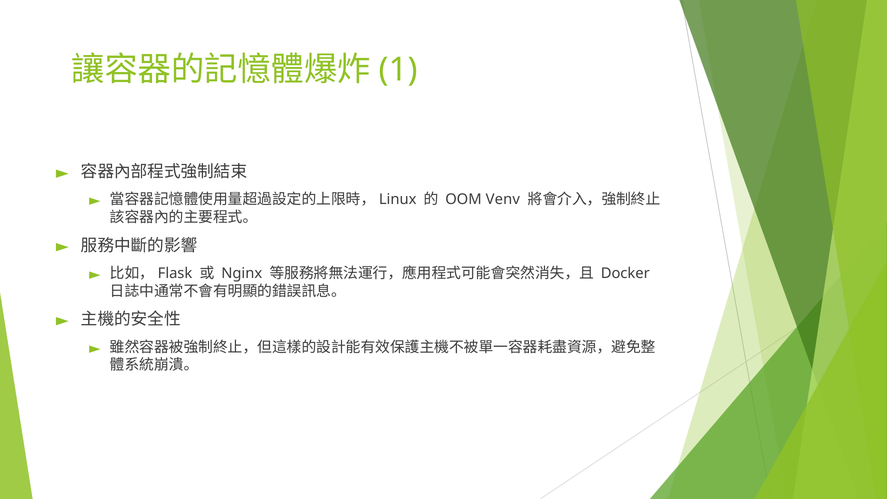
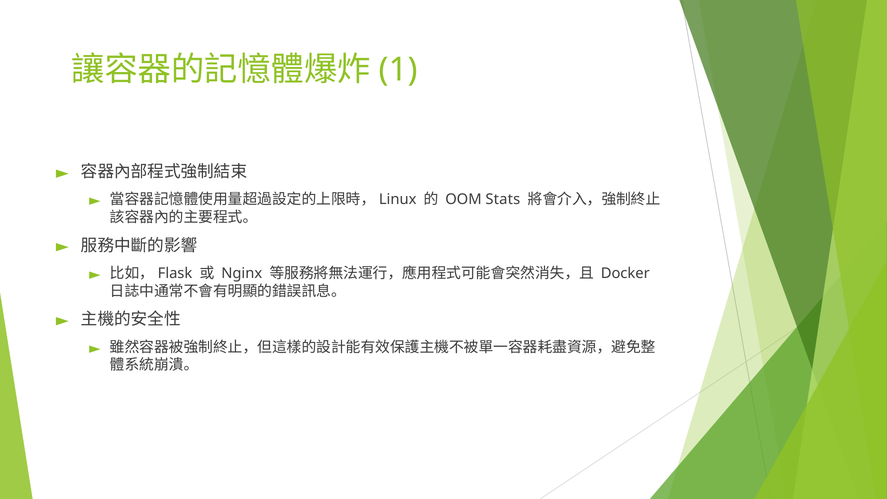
Venv: Venv -> Stats (503, 200)
